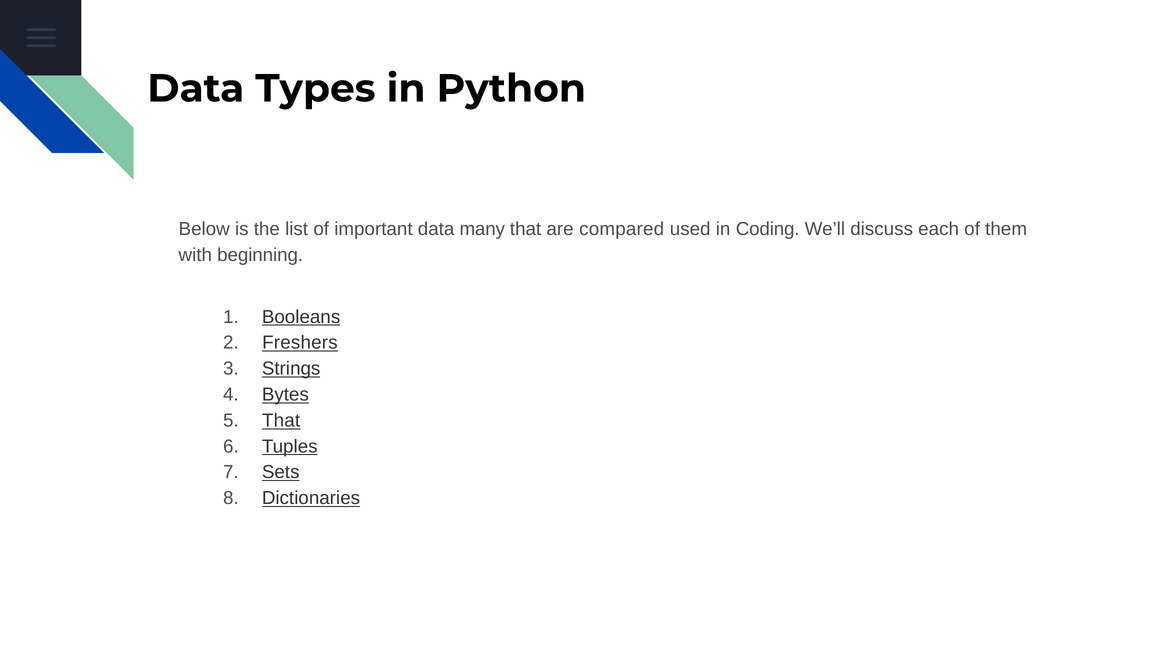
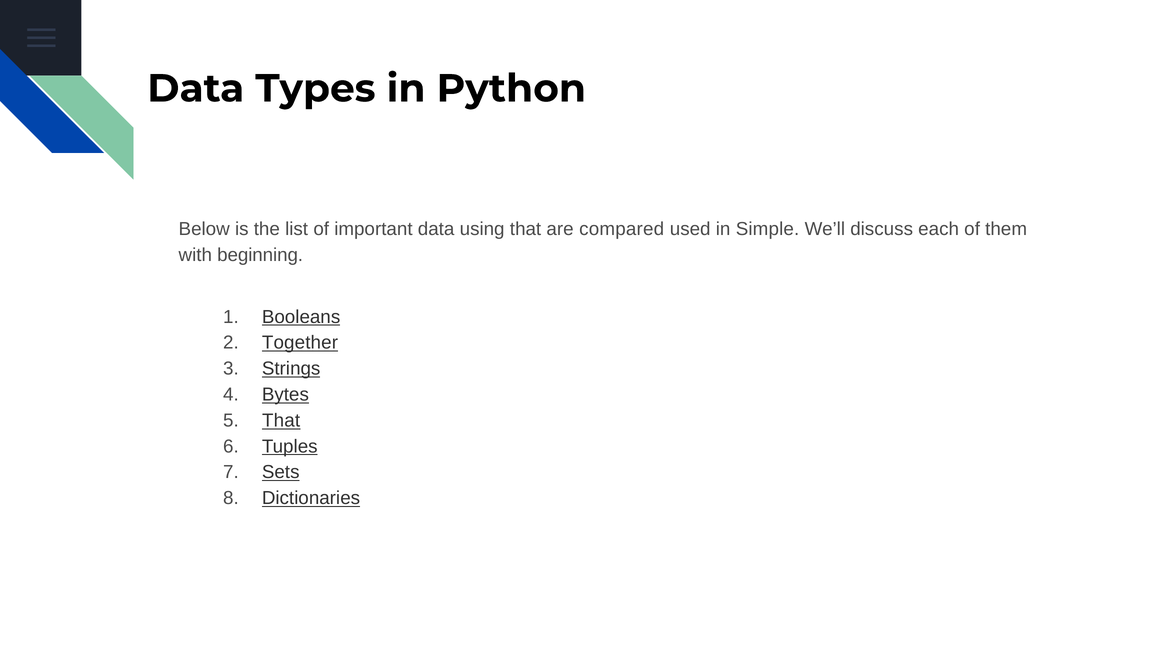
many: many -> using (482, 229)
Coding: Coding -> Simple (768, 229)
Freshers: Freshers -> Together (300, 343)
